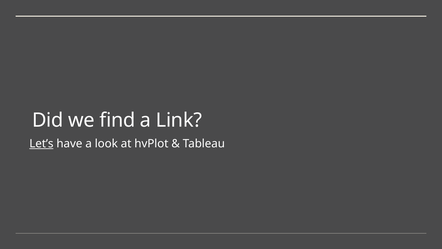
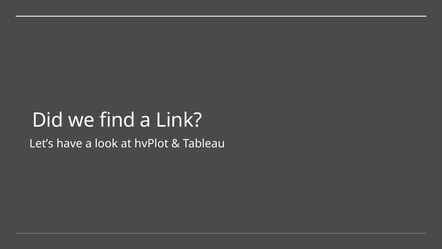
Let’s underline: present -> none (41, 143)
